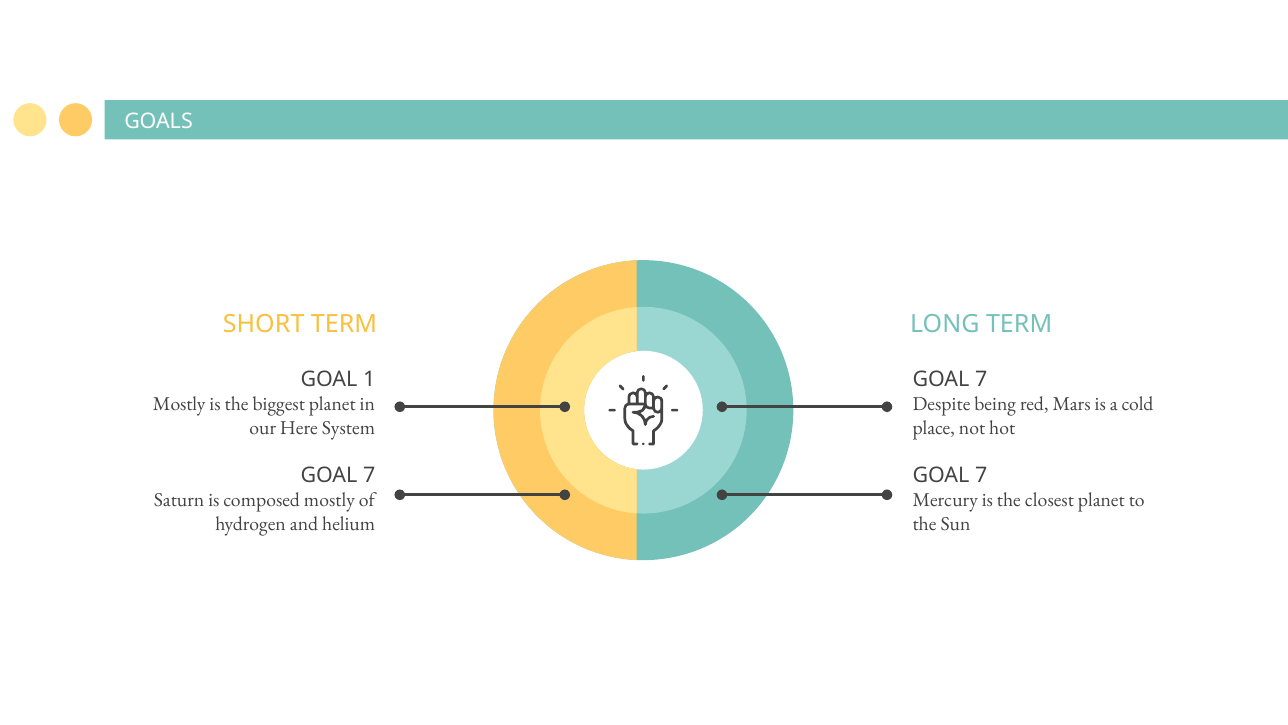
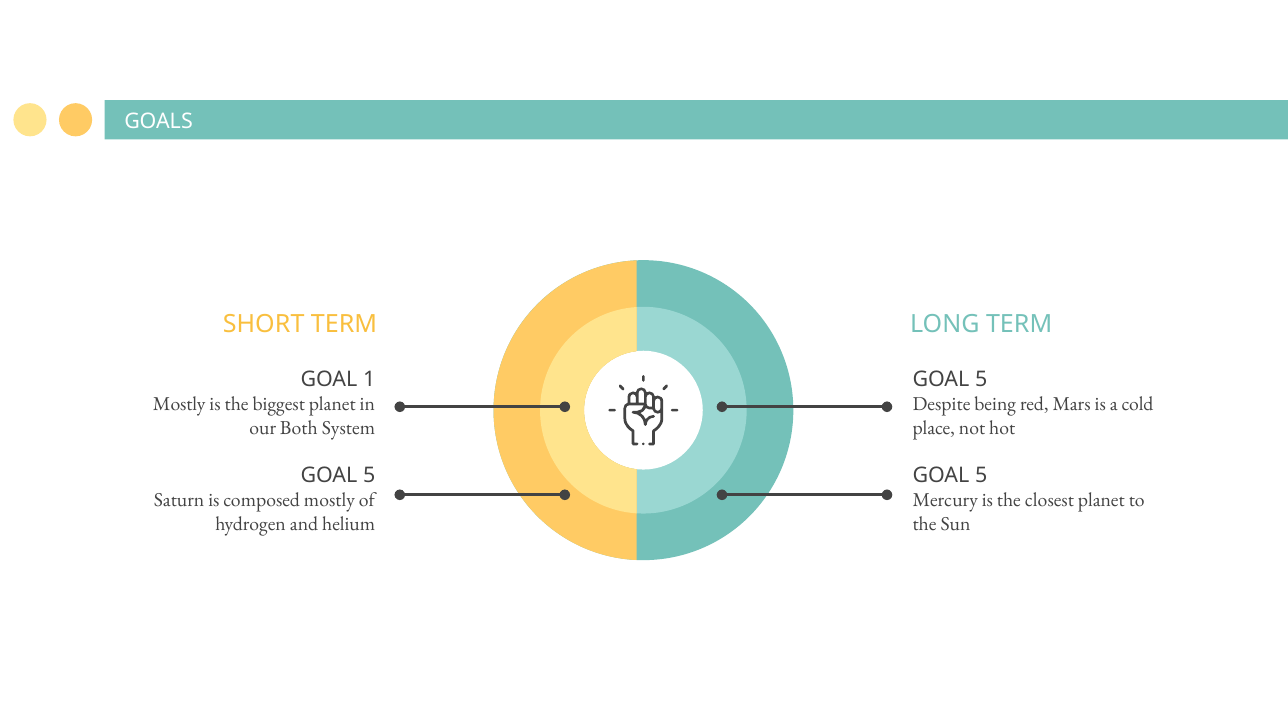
7: 7 -> 5 (981, 379)
Here: Here -> Both (299, 428)
7: 7 -> 5 (369, 475)
7: 7 -> 5 (981, 475)
